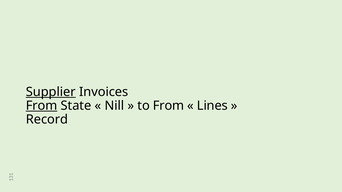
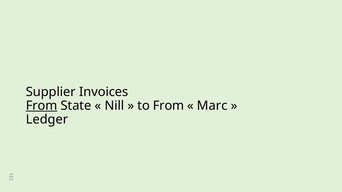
Supplier underline: present -> none (51, 92)
Lines: Lines -> Marc (212, 106)
Record: Record -> Ledger (47, 120)
